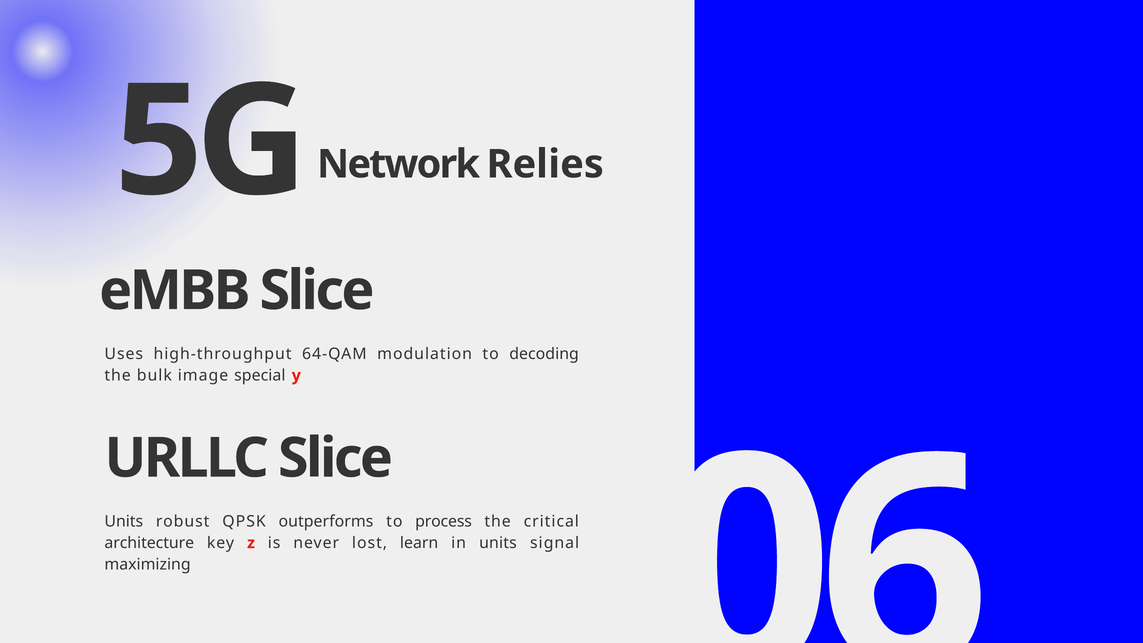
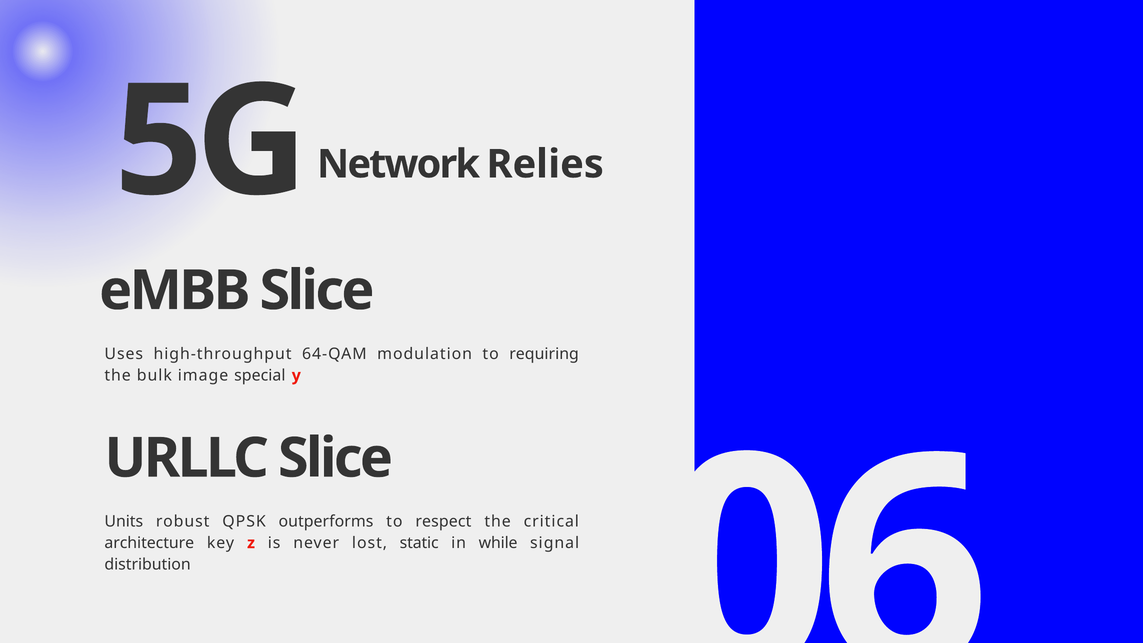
decoding: decoding -> requiring (544, 354)
process: process -> respect (443, 521)
learn: learn -> static (419, 543)
in units: units -> while (498, 543)
maximizing: maximizing -> distribution (148, 564)
